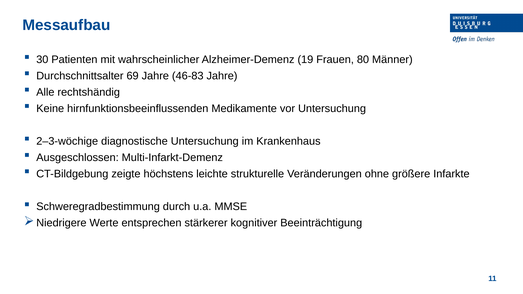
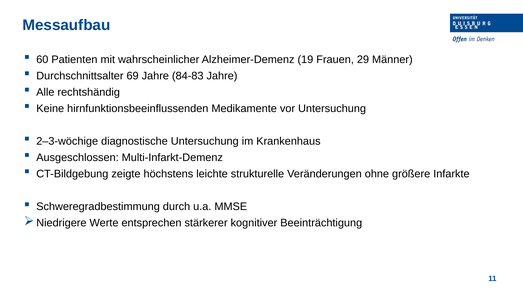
30: 30 -> 60 (42, 60)
80: 80 -> 29 (363, 60)
46-83: 46-83 -> 84-83 (188, 76)
